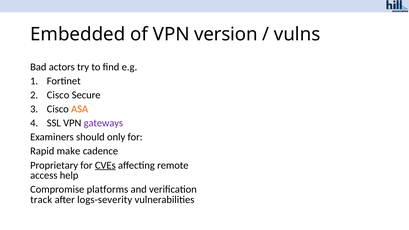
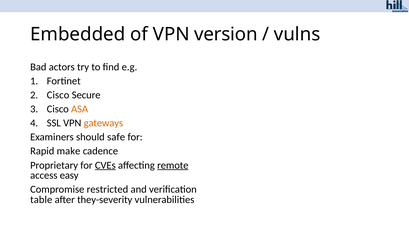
gateways colour: purple -> orange (103, 123)
only: only -> safe (116, 137)
remote underline: none -> present (173, 165)
help: help -> easy (69, 175)
platforms: platforms -> restricted (107, 190)
track: track -> table (41, 200)
logs-severity: logs-severity -> they-severity (105, 200)
